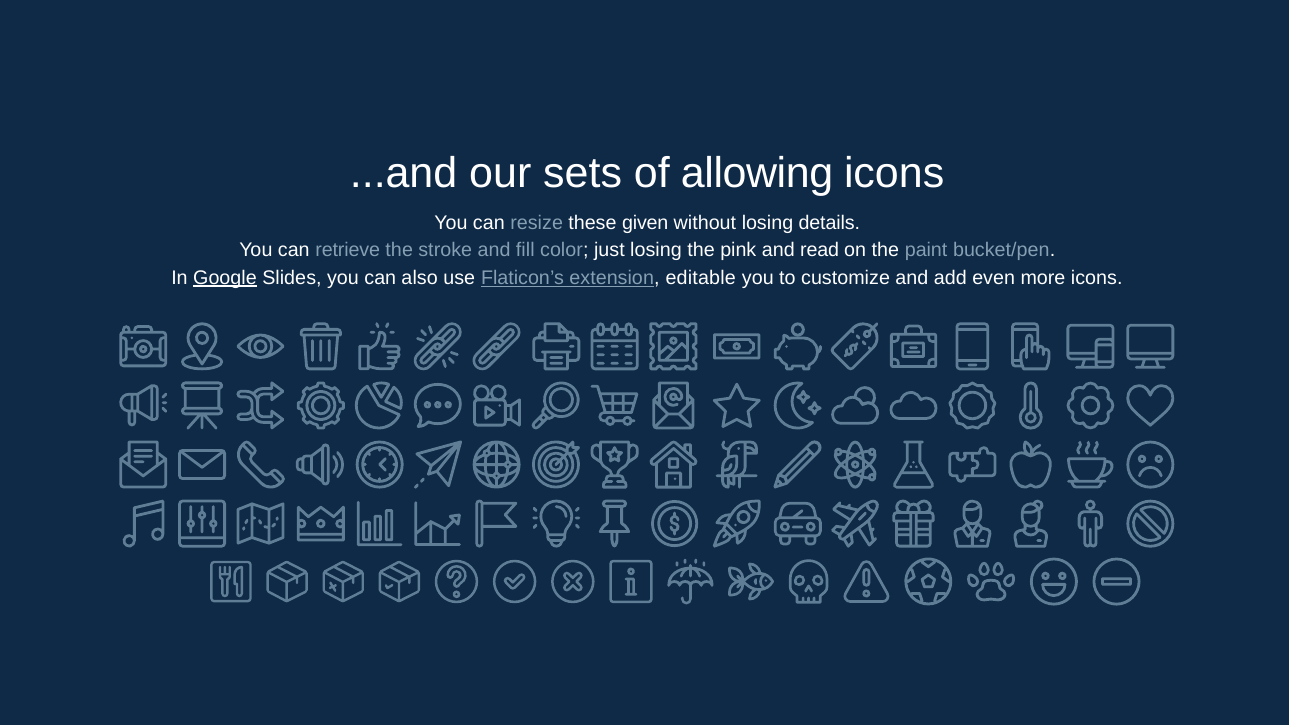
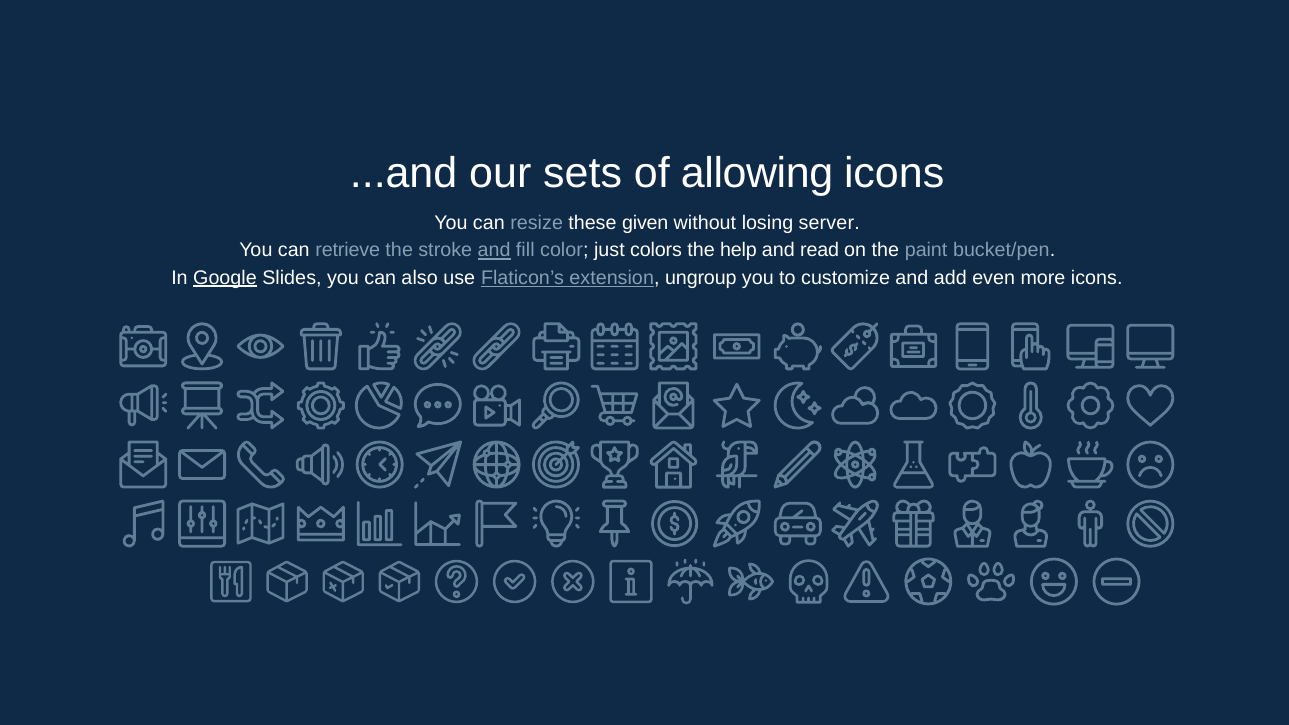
details: details -> server (829, 223)
and underline: none -> present (494, 250)
just losing: losing -> colors (656, 250)
pink: pink -> help (738, 250)
editable: editable -> ungroup (701, 278)
